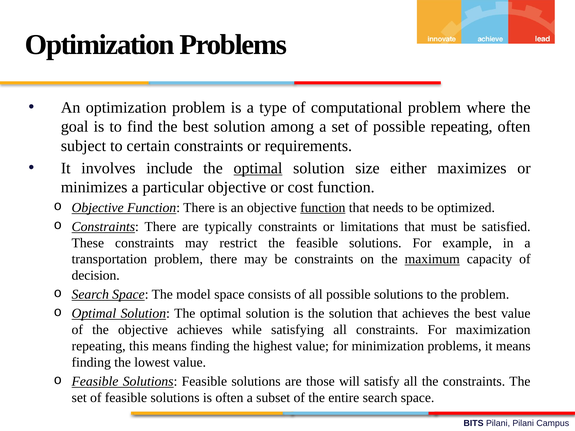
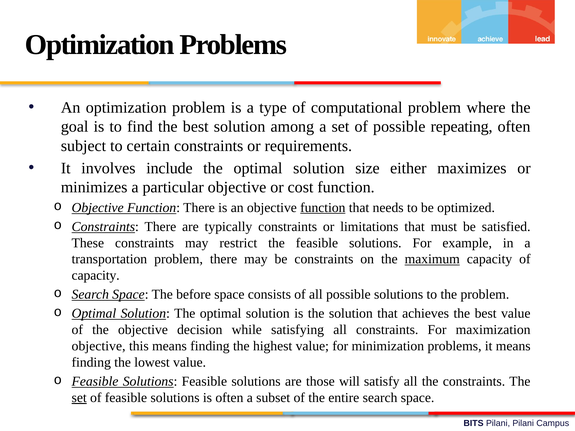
optimal underline: present -> none (258, 168)
decision: decision -> capacity (96, 276)
model: model -> before (194, 295)
objective achieves: achieves -> decision (200, 330)
repeating: repeating -> objective (99, 346)
set underline: none -> present (79, 398)
